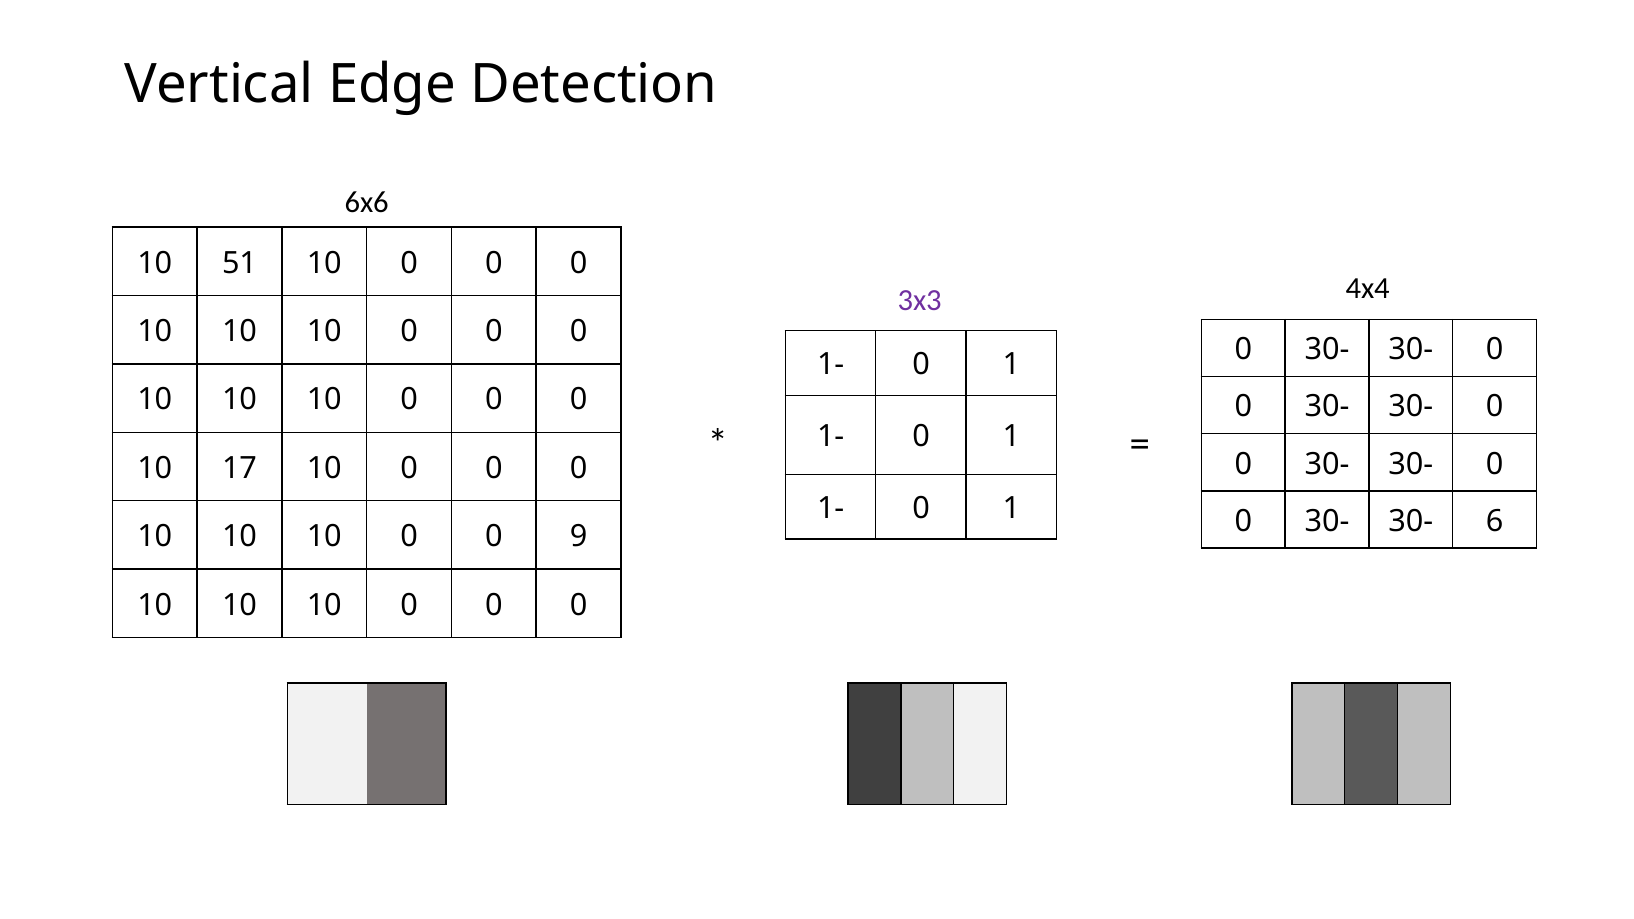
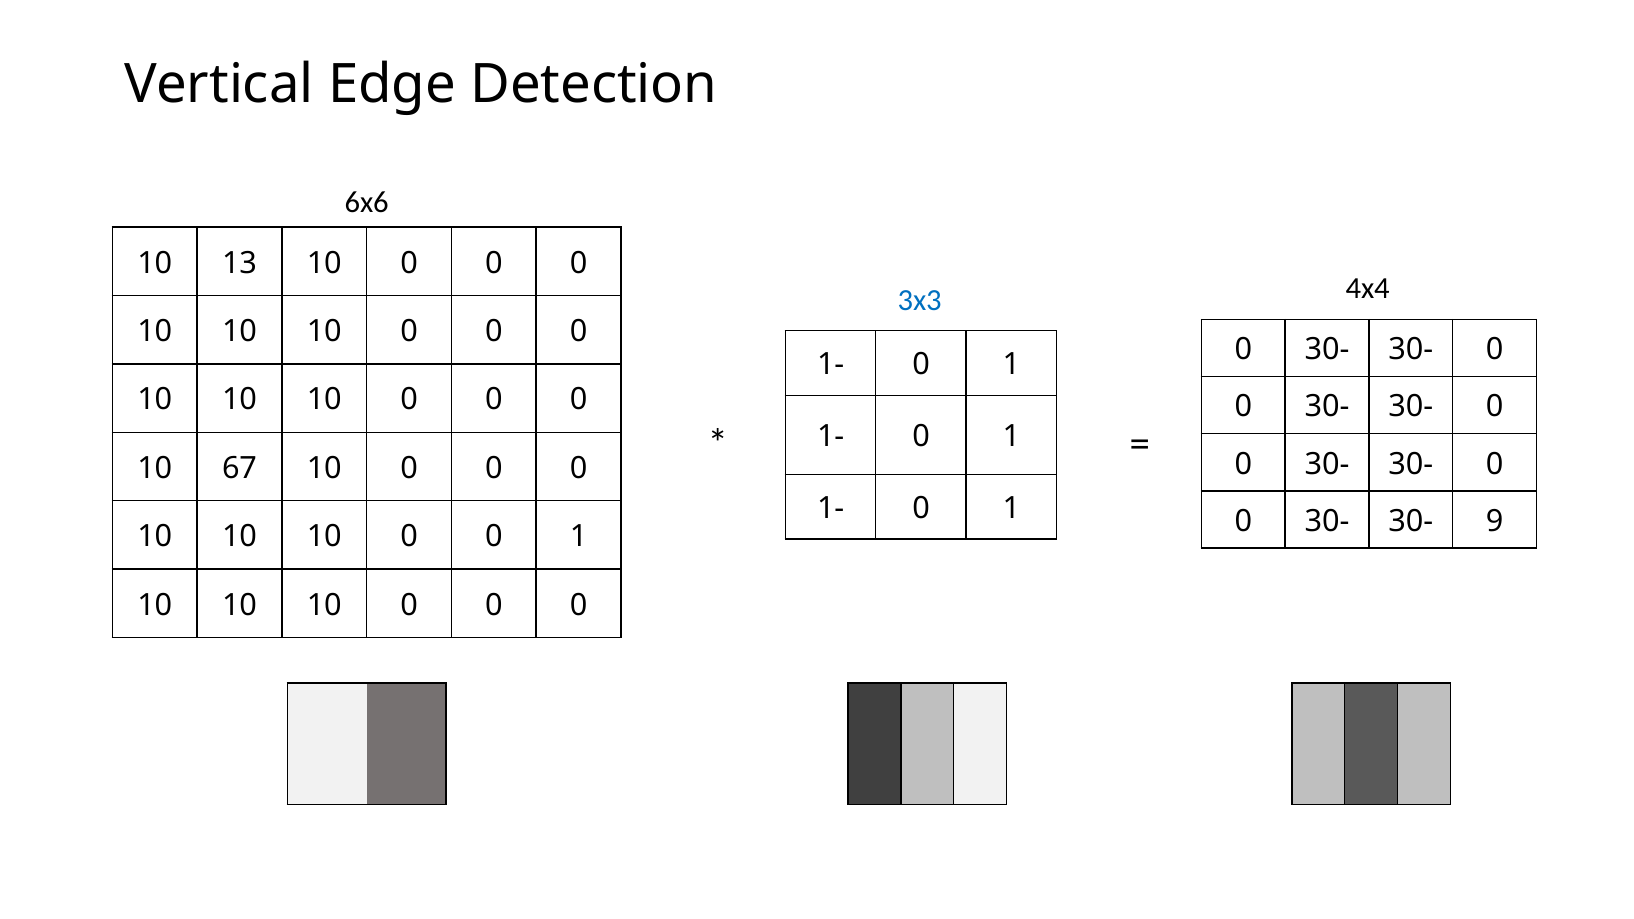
51: 51 -> 13 (240, 263)
3x3 colour: purple -> blue (920, 300)
17: 17 -> 67 (240, 468)
6: 6 -> 9 (1495, 521)
0 0 9: 9 -> 1 (579, 537)
